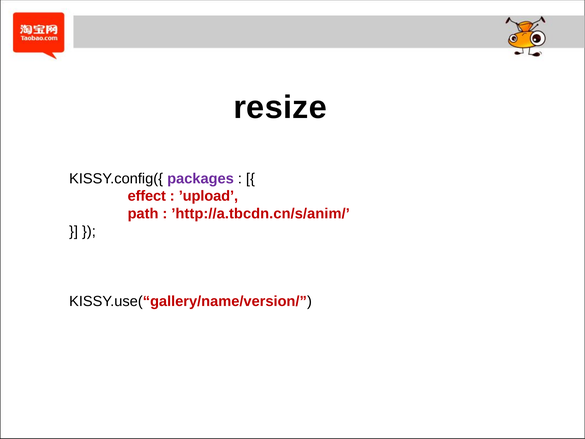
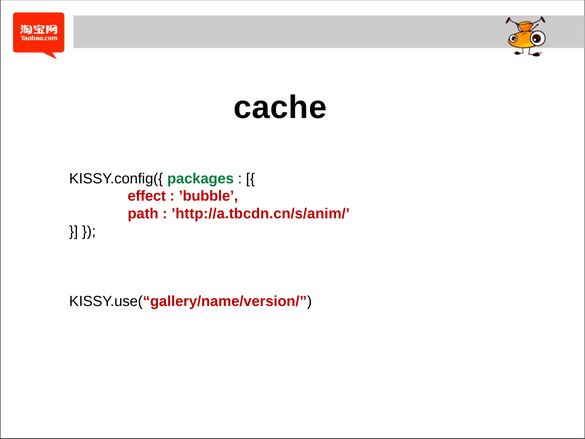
resize: resize -> cache (280, 108)
packages colour: purple -> green (201, 178)
’upload: ’upload -> ’bubble (208, 196)
